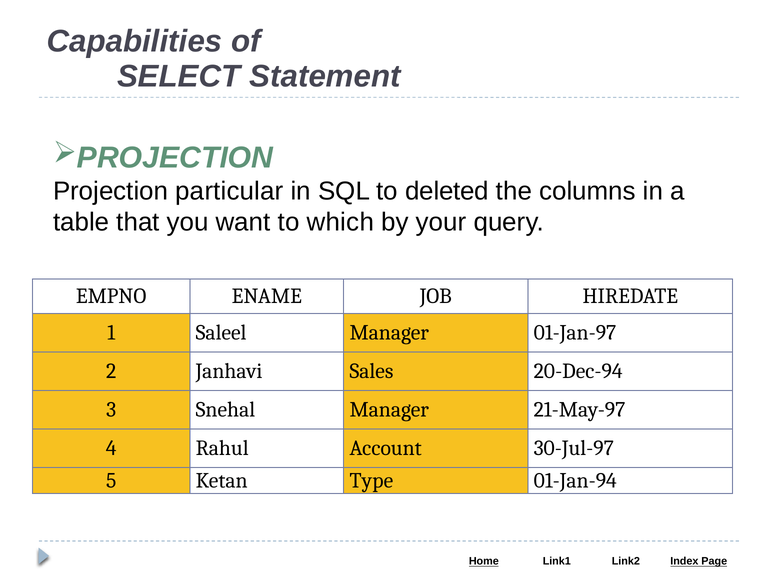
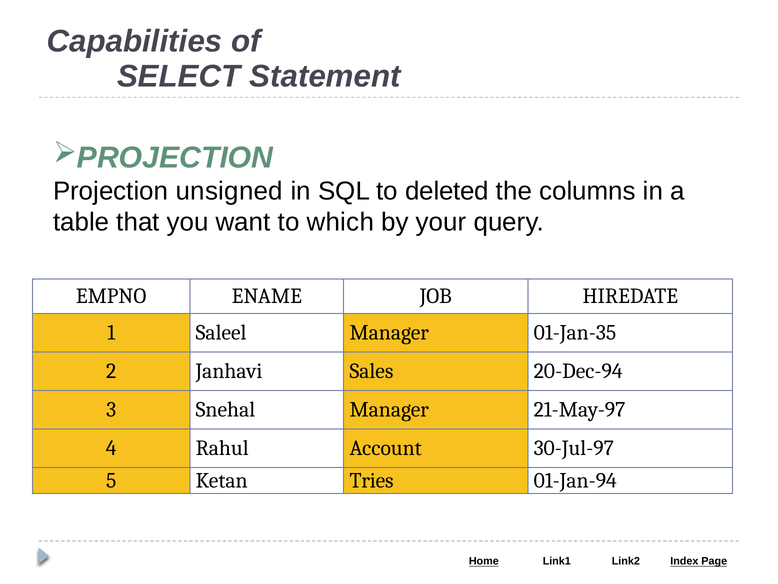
particular: particular -> unsigned (229, 191)
01-Jan-97: 01-Jan-97 -> 01-Jan-35 (575, 332)
Type: Type -> Tries (372, 480)
